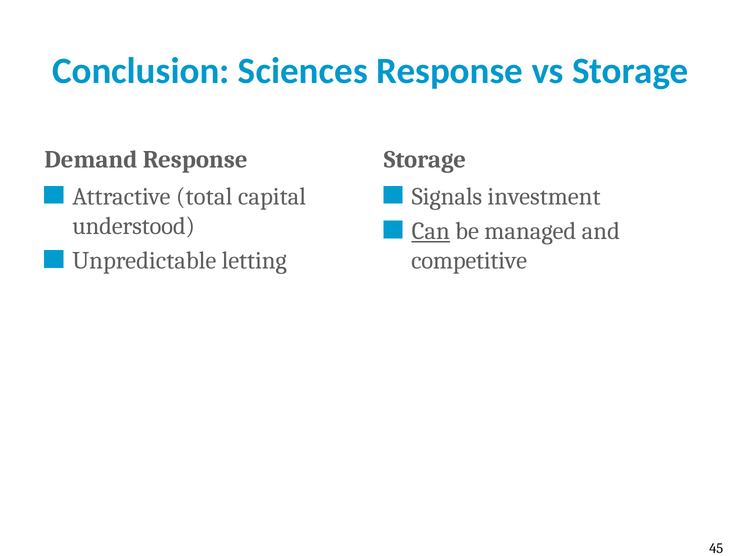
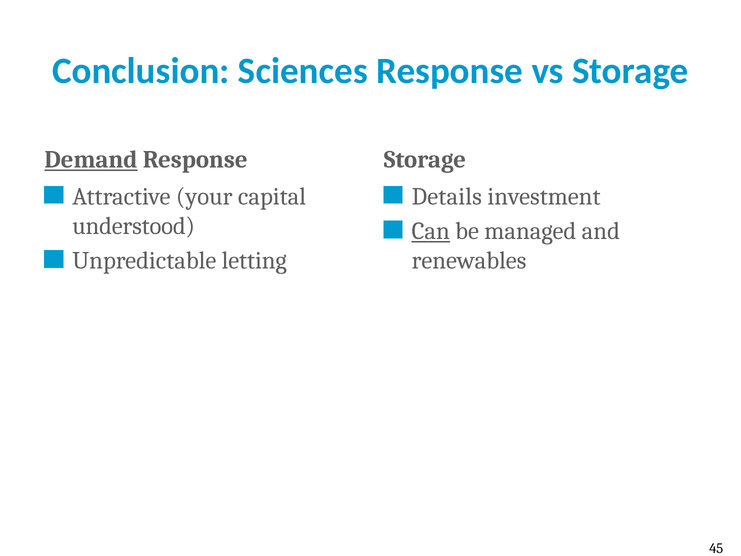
Demand underline: none -> present (91, 159)
total: total -> your (204, 196)
Signals: Signals -> Details (447, 196)
competitive: competitive -> renewables (469, 261)
